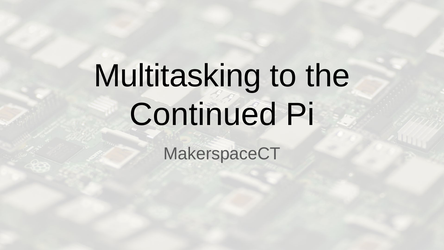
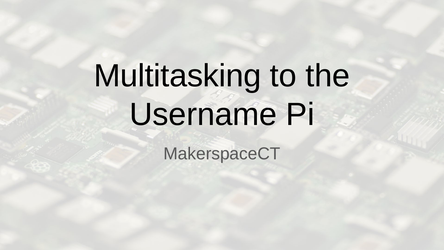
Continued: Continued -> Username (203, 114)
